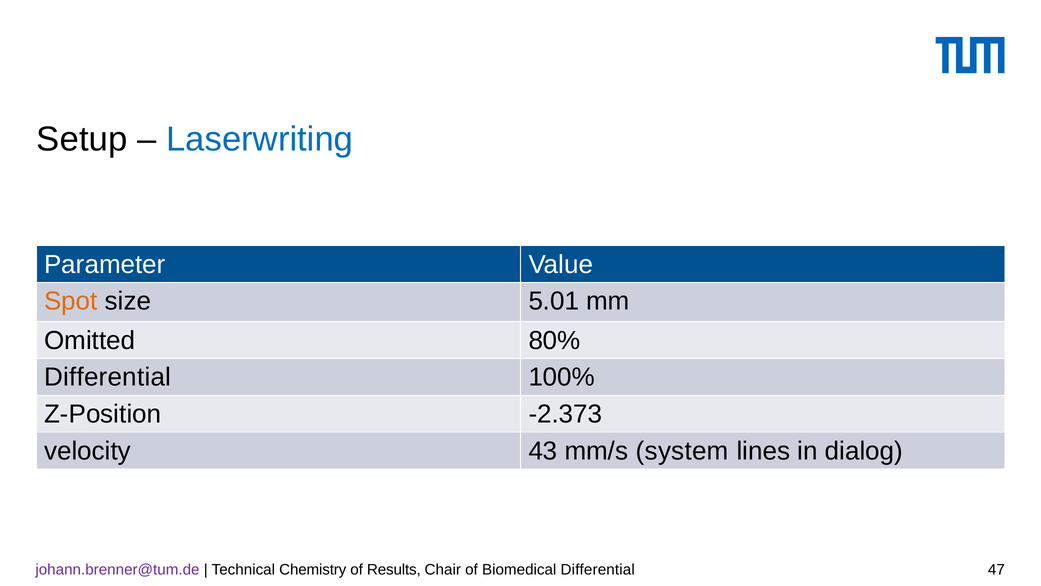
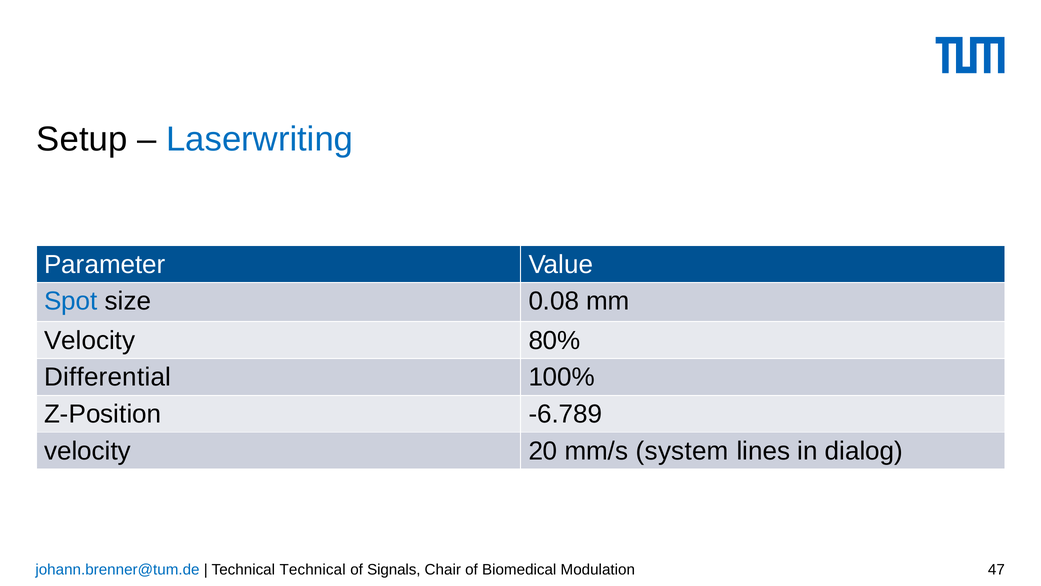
Spot colour: orange -> blue (71, 301)
5.01: 5.01 -> 0.08 (554, 301)
Omitted: Omitted -> Velocity (90, 340)
-2.373: -2.373 -> -6.789 (565, 414)
43: 43 -> 20 (543, 451)
johann.brenner@tum.de colour: purple -> blue (117, 569)
Technical Chemistry: Chemistry -> Technical (313, 569)
Results: Results -> Signals (394, 569)
Biomedical Differential: Differential -> Modulation (598, 569)
